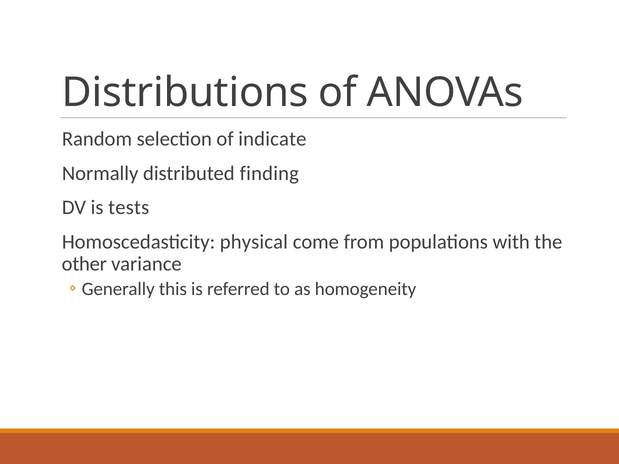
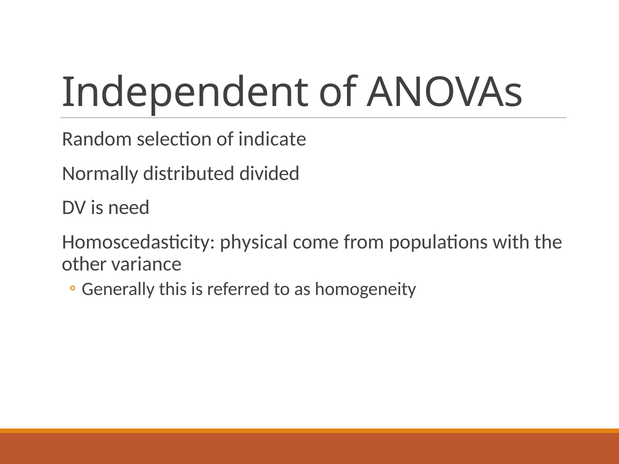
Distributions: Distributions -> Independent (185, 92)
finding: finding -> divided (270, 173)
tests: tests -> need (129, 208)
